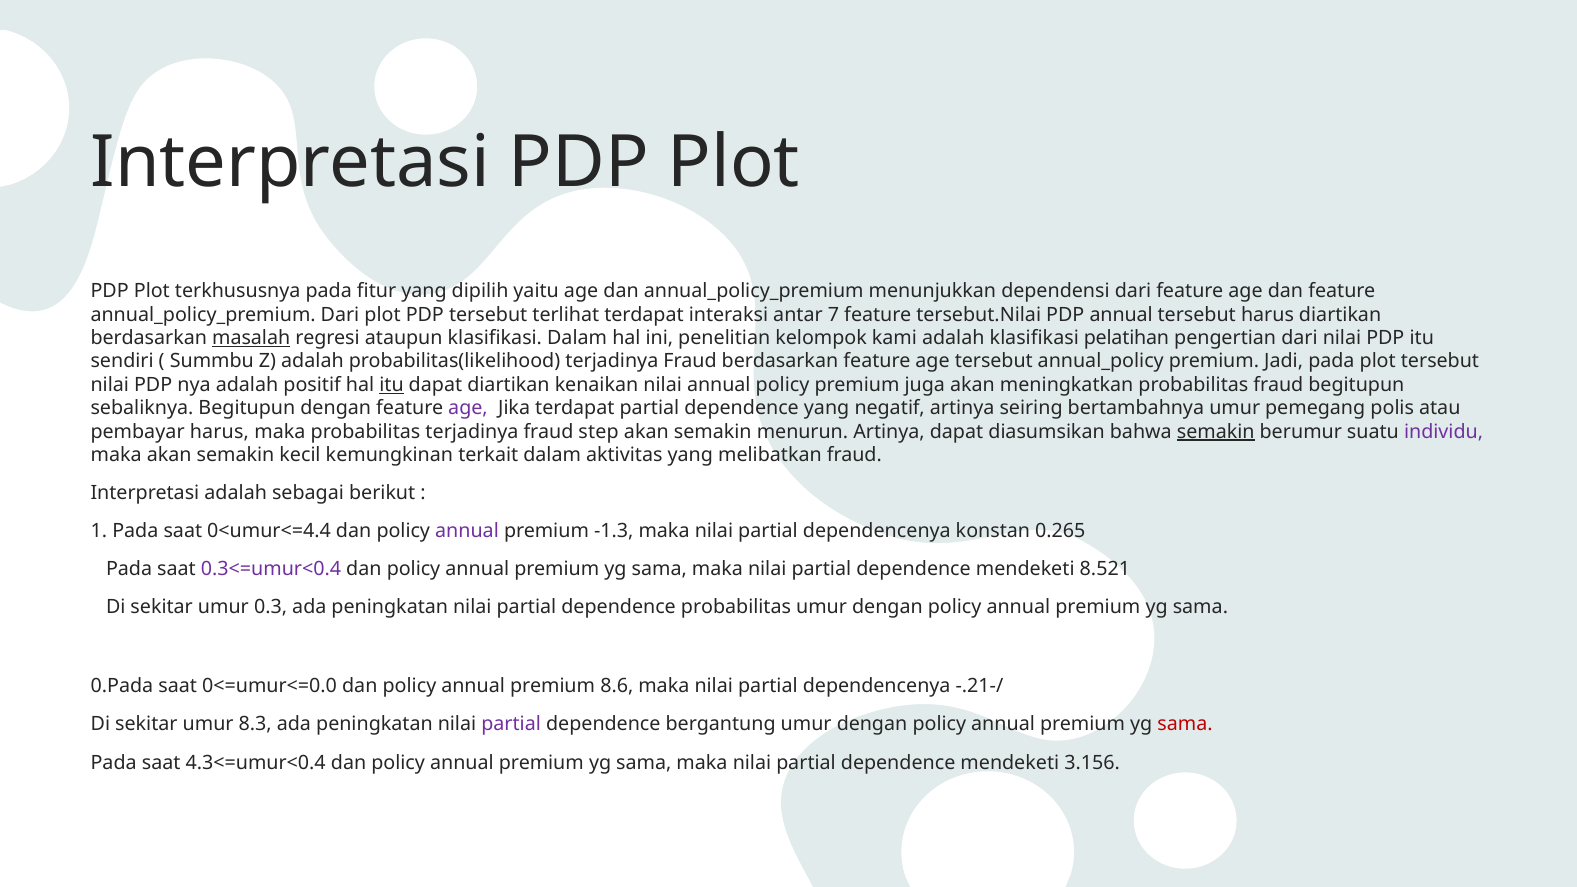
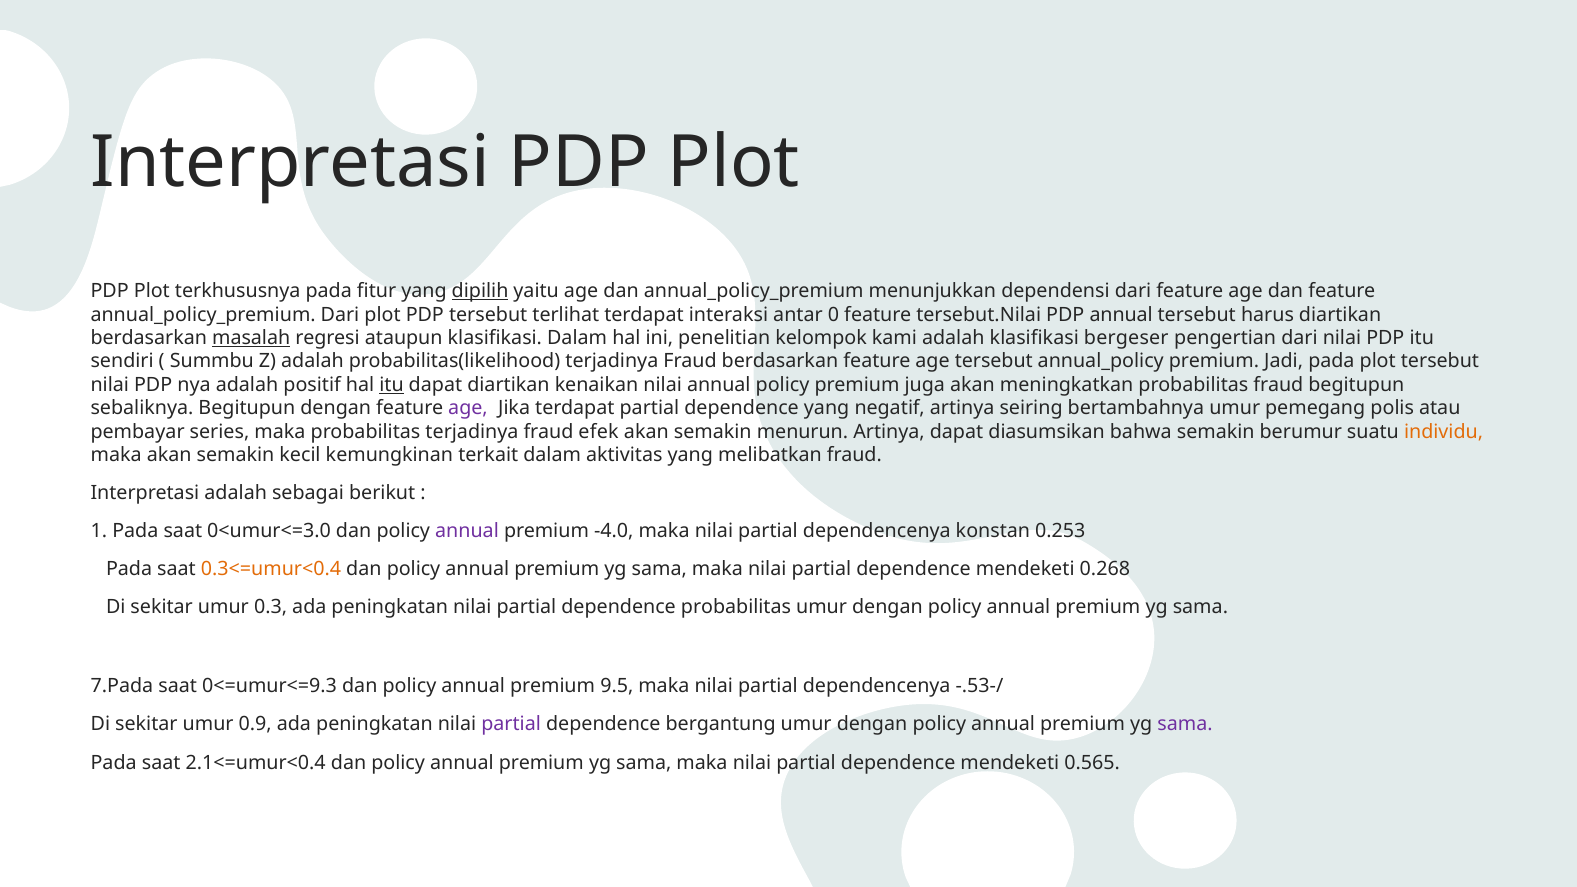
dipilih underline: none -> present (480, 291)
7: 7 -> 0 (833, 315)
pelatihan: pelatihan -> bergeser (1126, 338)
pembayar harus: harus -> series (219, 432)
step: step -> efek (599, 432)
semakin underline: present -> none (1216, 432)
individu colour: purple -> orange (1444, 432)
0<umur<=4.4: 0<umur<=4.4 -> 0<umur<=3.0 (269, 531)
-1.3: -1.3 -> -4.0 (614, 531)
0.265: 0.265 -> 0.253 (1060, 531)
0.3<=umur<0.4 colour: purple -> orange (271, 569)
8.521: 8.521 -> 0.268 (1105, 569)
0.Pada: 0.Pada -> 7.Pada (122, 686)
0<=umur<=0.0: 0<=umur<=0.0 -> 0<=umur<=9.3 (270, 686)
8.6: 8.6 -> 9.5 (617, 686)
-.21-/: -.21-/ -> -.53-/ (979, 686)
8.3: 8.3 -> 0.9 (255, 724)
sama colour: red -> purple (1185, 724)
4.3<=umur<0.4: 4.3<=umur<0.4 -> 2.1<=umur<0.4 (256, 763)
3.156: 3.156 -> 0.565 (1092, 763)
